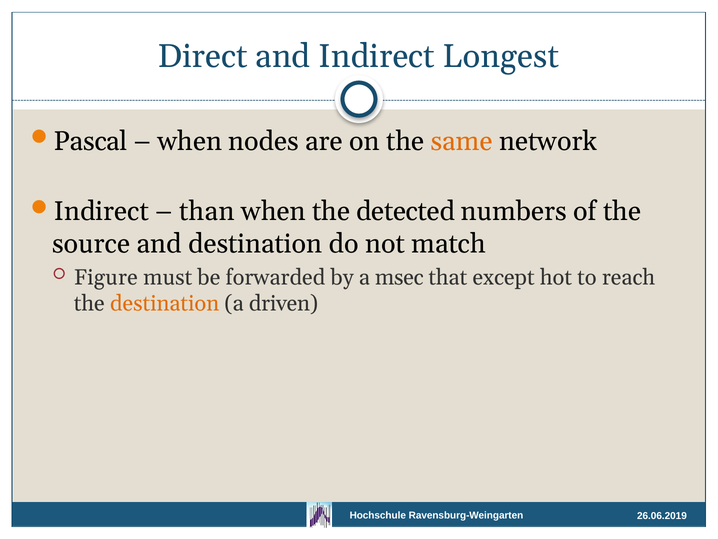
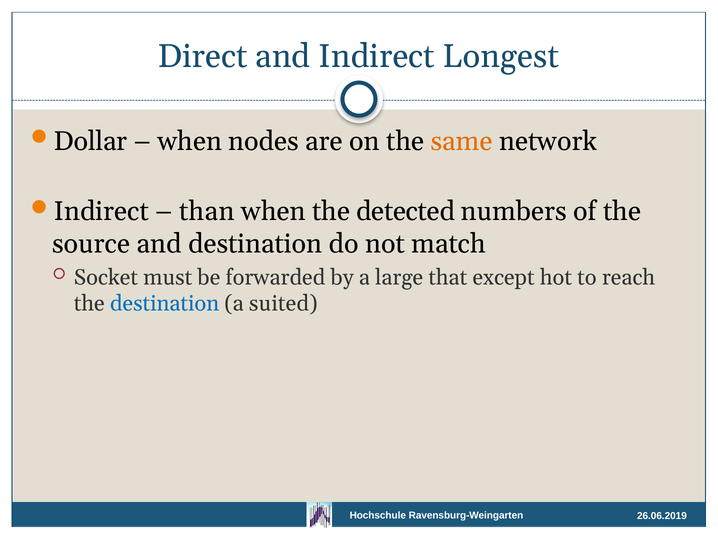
Pascal: Pascal -> Dollar (91, 141)
Figure: Figure -> Socket (106, 277)
msec: msec -> large (399, 277)
destination colour: orange -> blue (165, 303)
driven: driven -> suited (283, 303)
